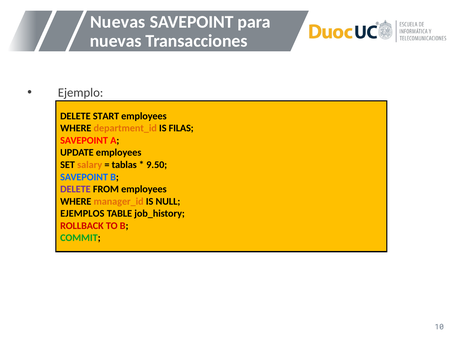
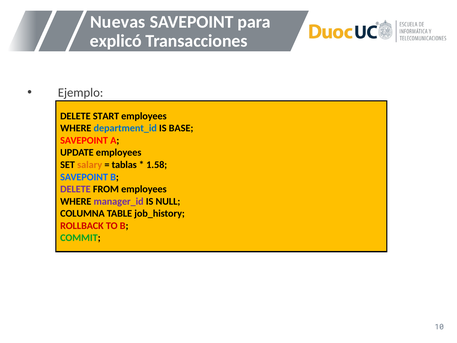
nuevas: nuevas -> explicó (116, 41)
department_id colour: orange -> blue (125, 128)
FILAS: FILAS -> BASE (181, 128)
9.50: 9.50 -> 1.58 (157, 165)
manager_id colour: orange -> purple (119, 201)
EJEMPLOS: EJEMPLOS -> COLUMNA (82, 213)
